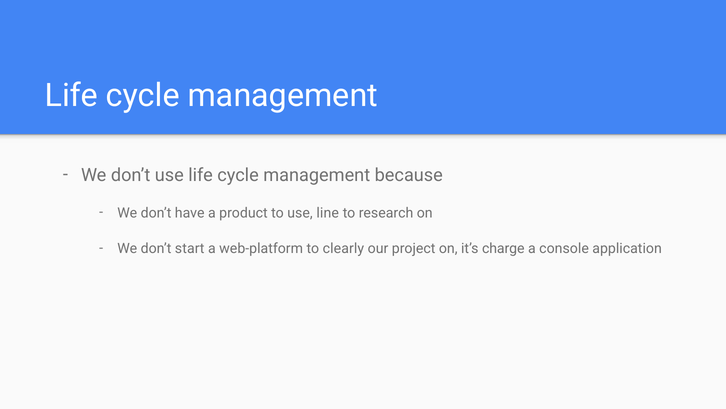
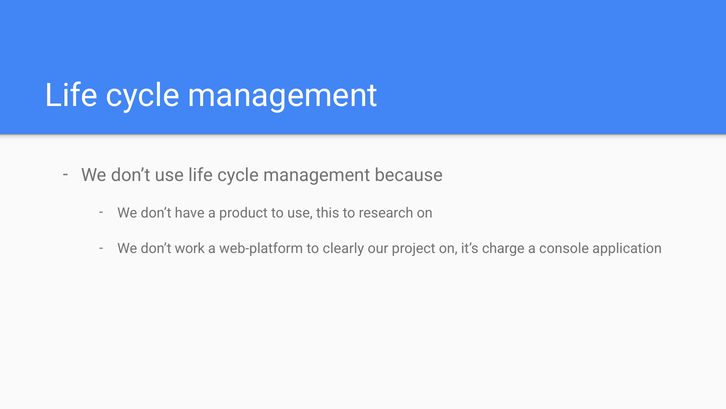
line: line -> this (328, 213)
start: start -> work (190, 248)
